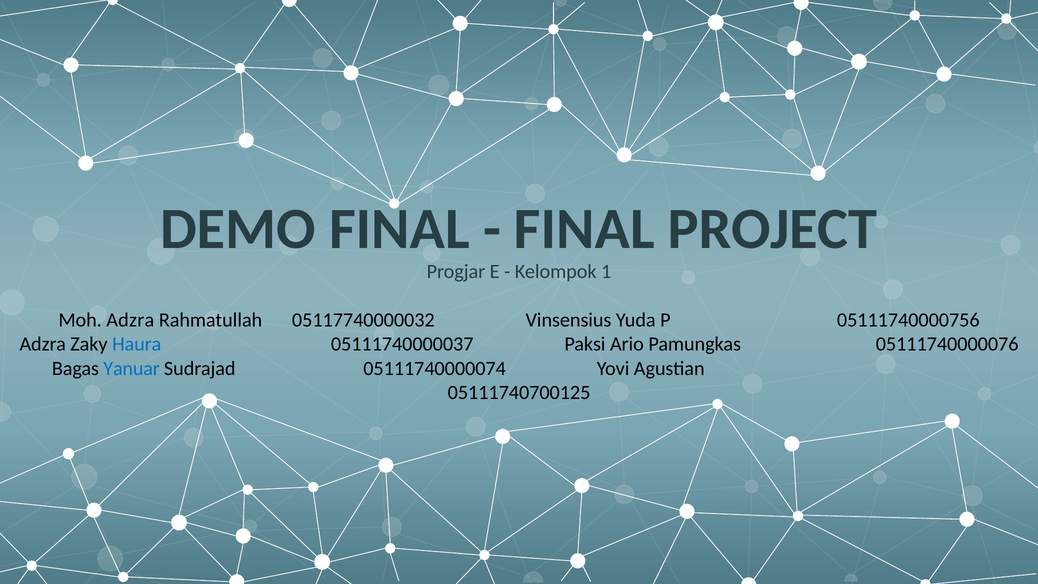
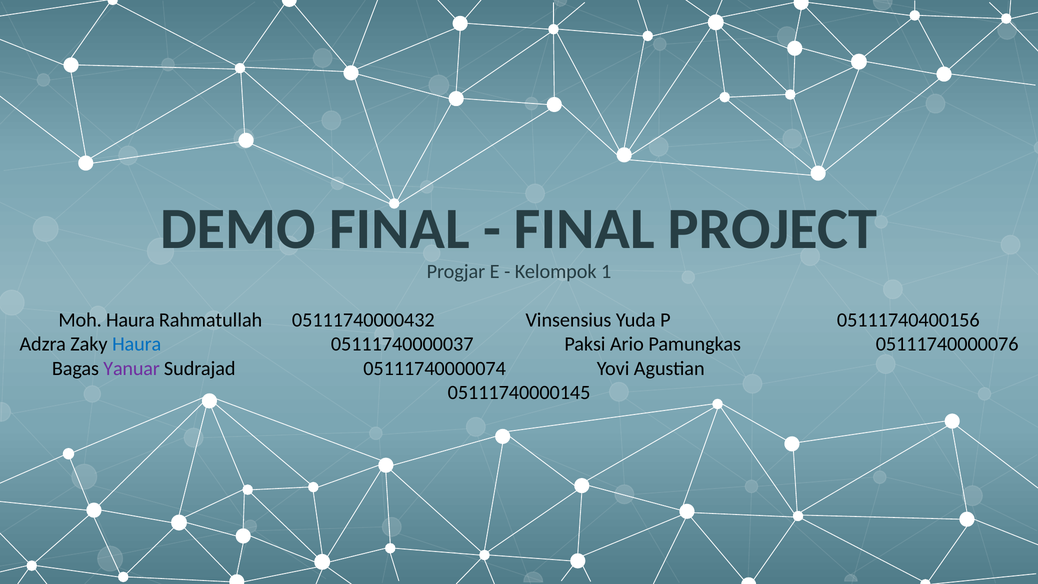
Moh Adzra: Adzra -> Haura (130, 320)
05117740000032: 05117740000032 -> 05111740000432 (363, 320)
05111740000756: 05111740000756 -> 05111740400156 (908, 320)
Yanuar colour: blue -> purple (132, 368)
05111740700125: 05111740700125 -> 05111740000145 (519, 392)
